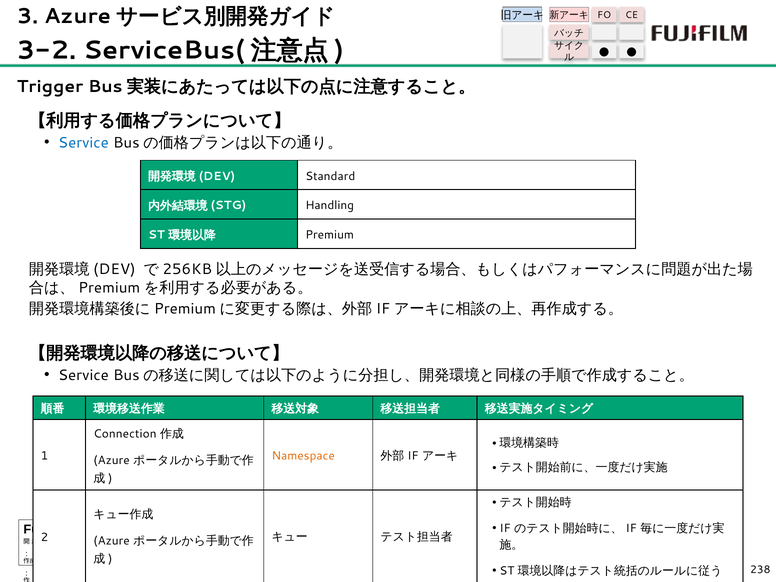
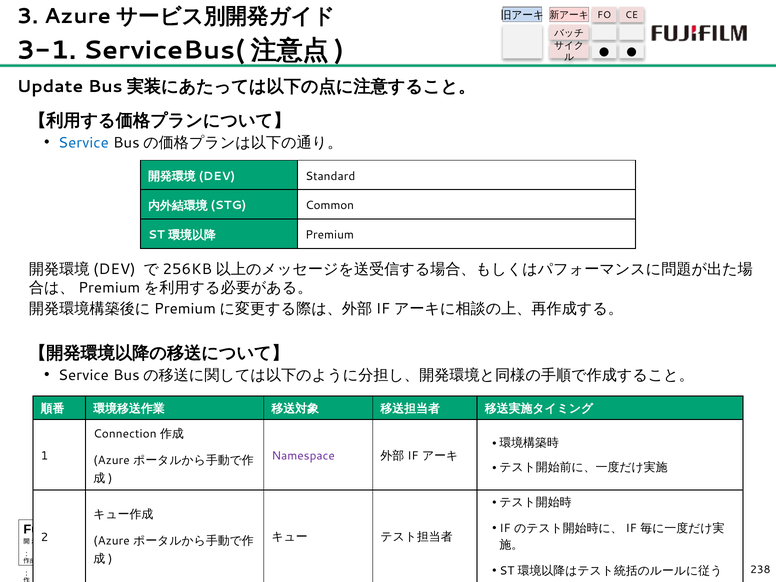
3-2: 3-2 -> 3-1 (47, 50)
Trigger: Trigger -> Update (50, 86)
Handling: Handling -> Common (330, 205)
Namespace colour: orange -> purple (303, 456)
